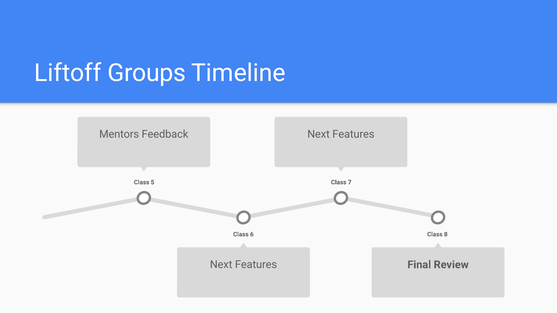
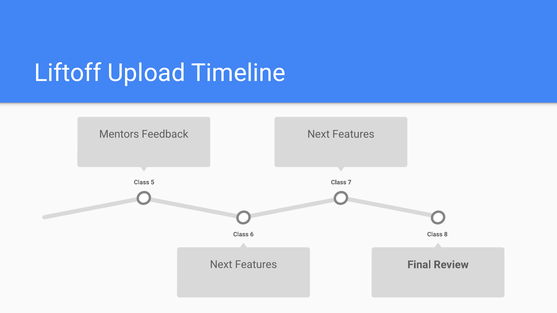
Groups: Groups -> Upload (146, 73)
